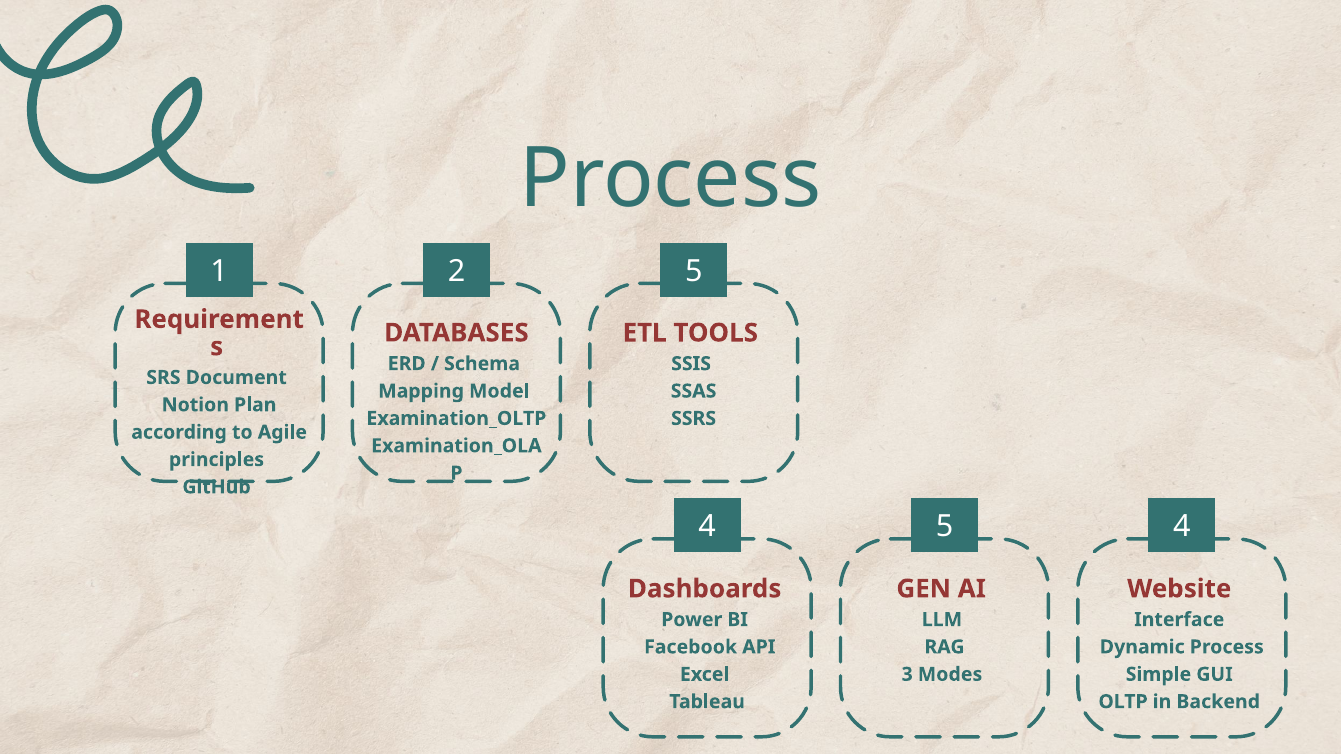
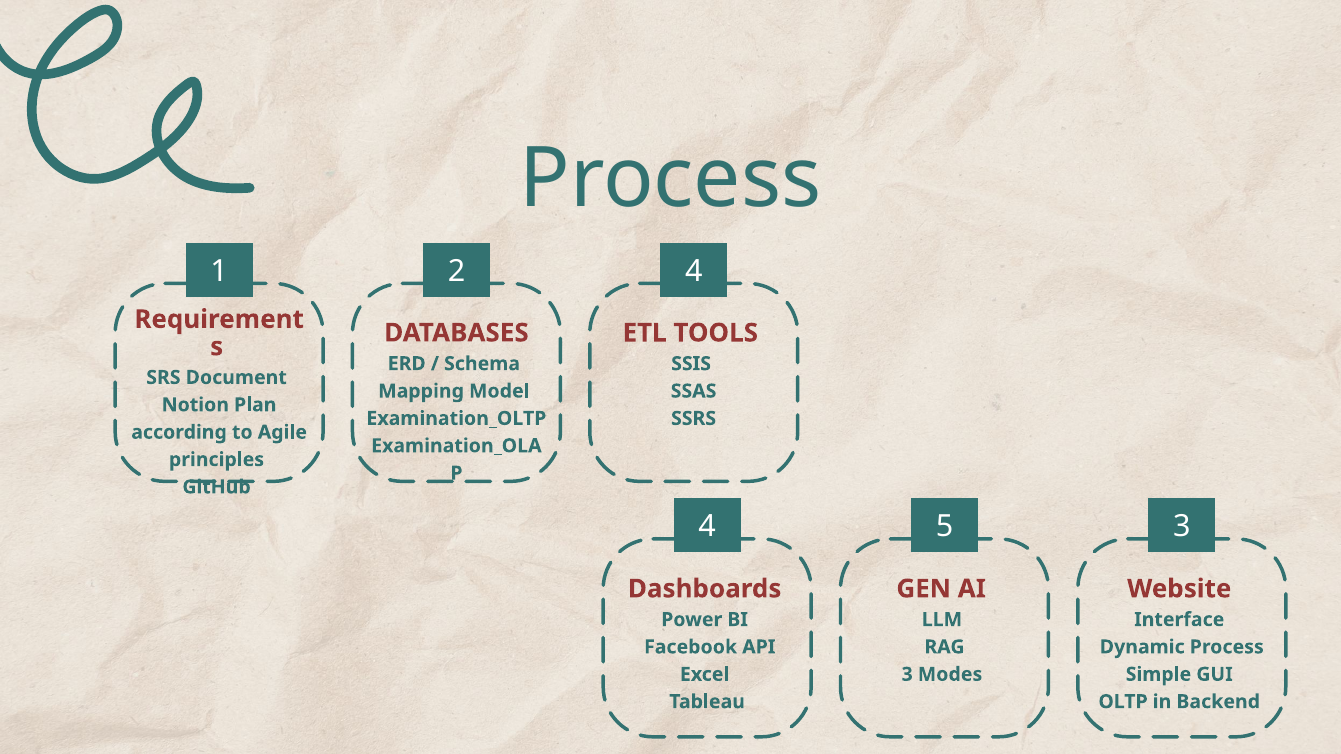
2 5: 5 -> 4 (694, 271)
4 5 4: 4 -> 3 (1182, 527)
